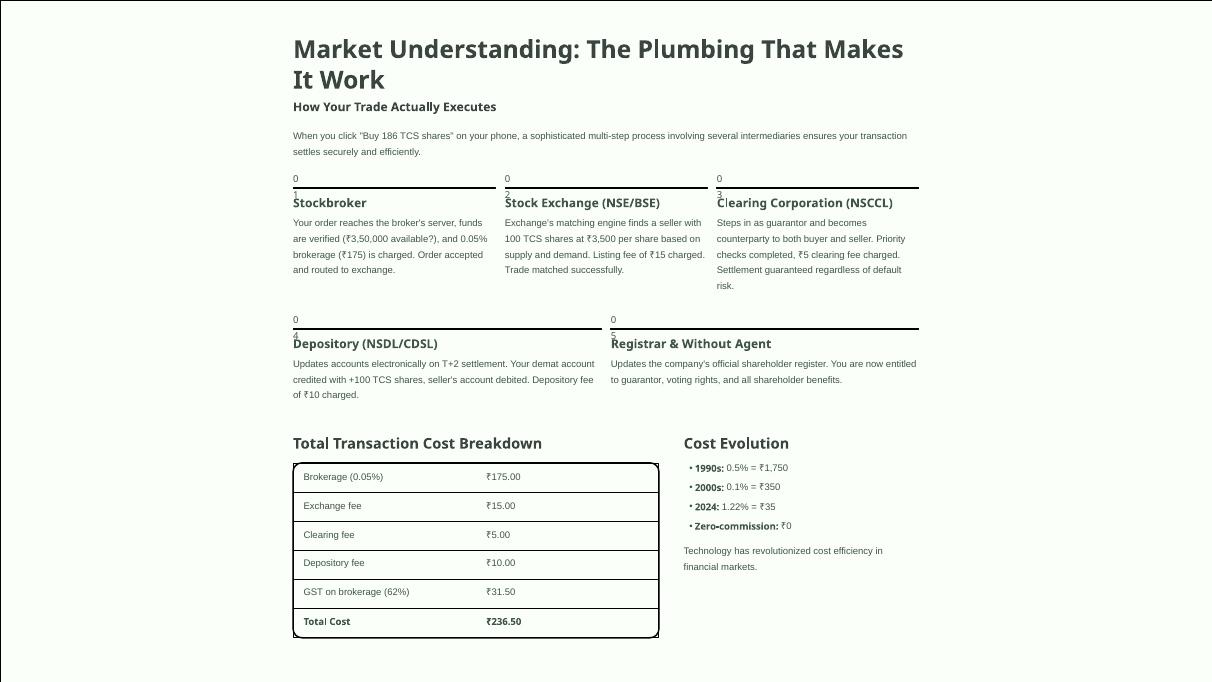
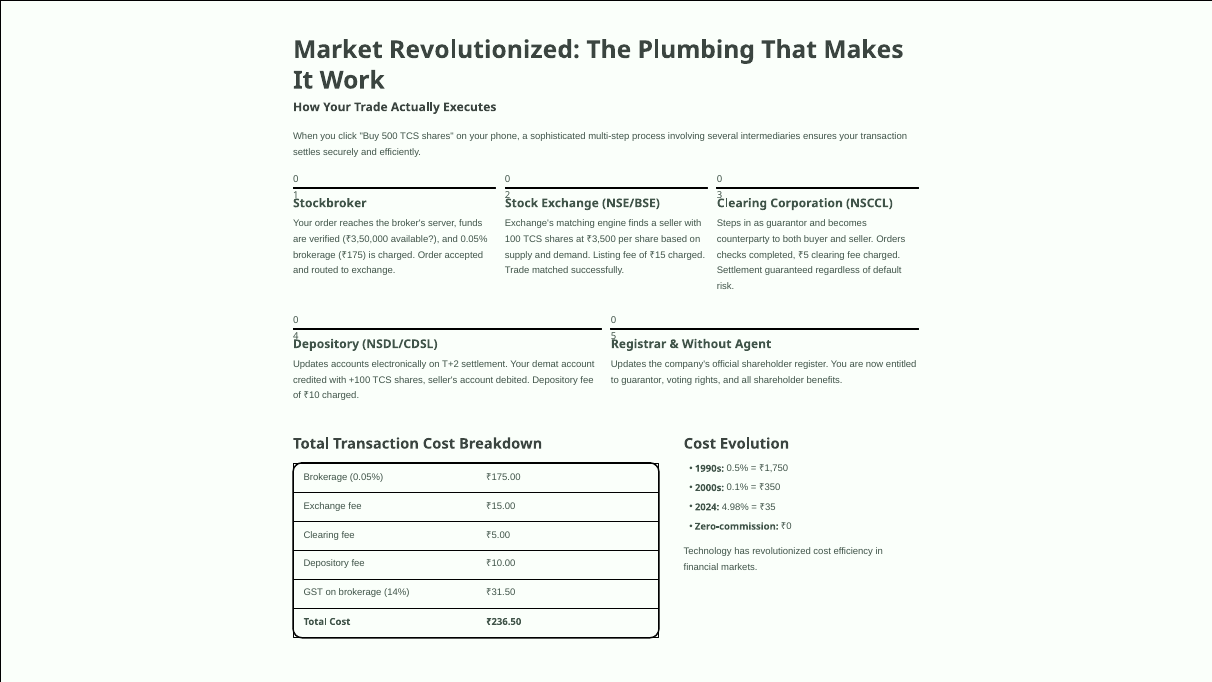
Market Understanding: Understanding -> Revolutionized (485, 50)
186: 186 -> 500 (390, 136)
Priority: Priority -> Orders (891, 239)
1.22%: 1.22% -> 4.98% (735, 507)
62%: 62% -> 14% (397, 593)
